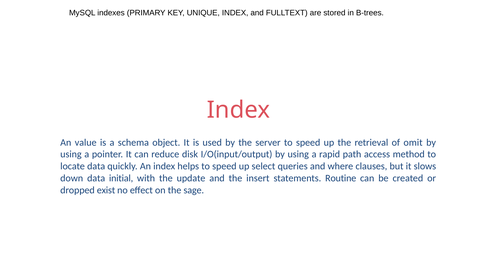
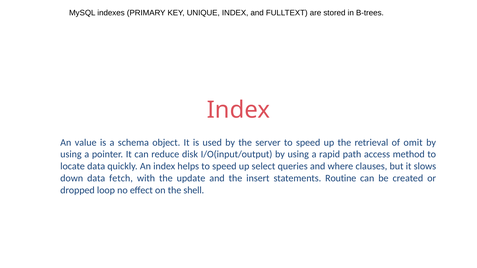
initial: initial -> fetch (121, 178)
exist: exist -> loop (106, 190)
sage: sage -> shell (194, 190)
